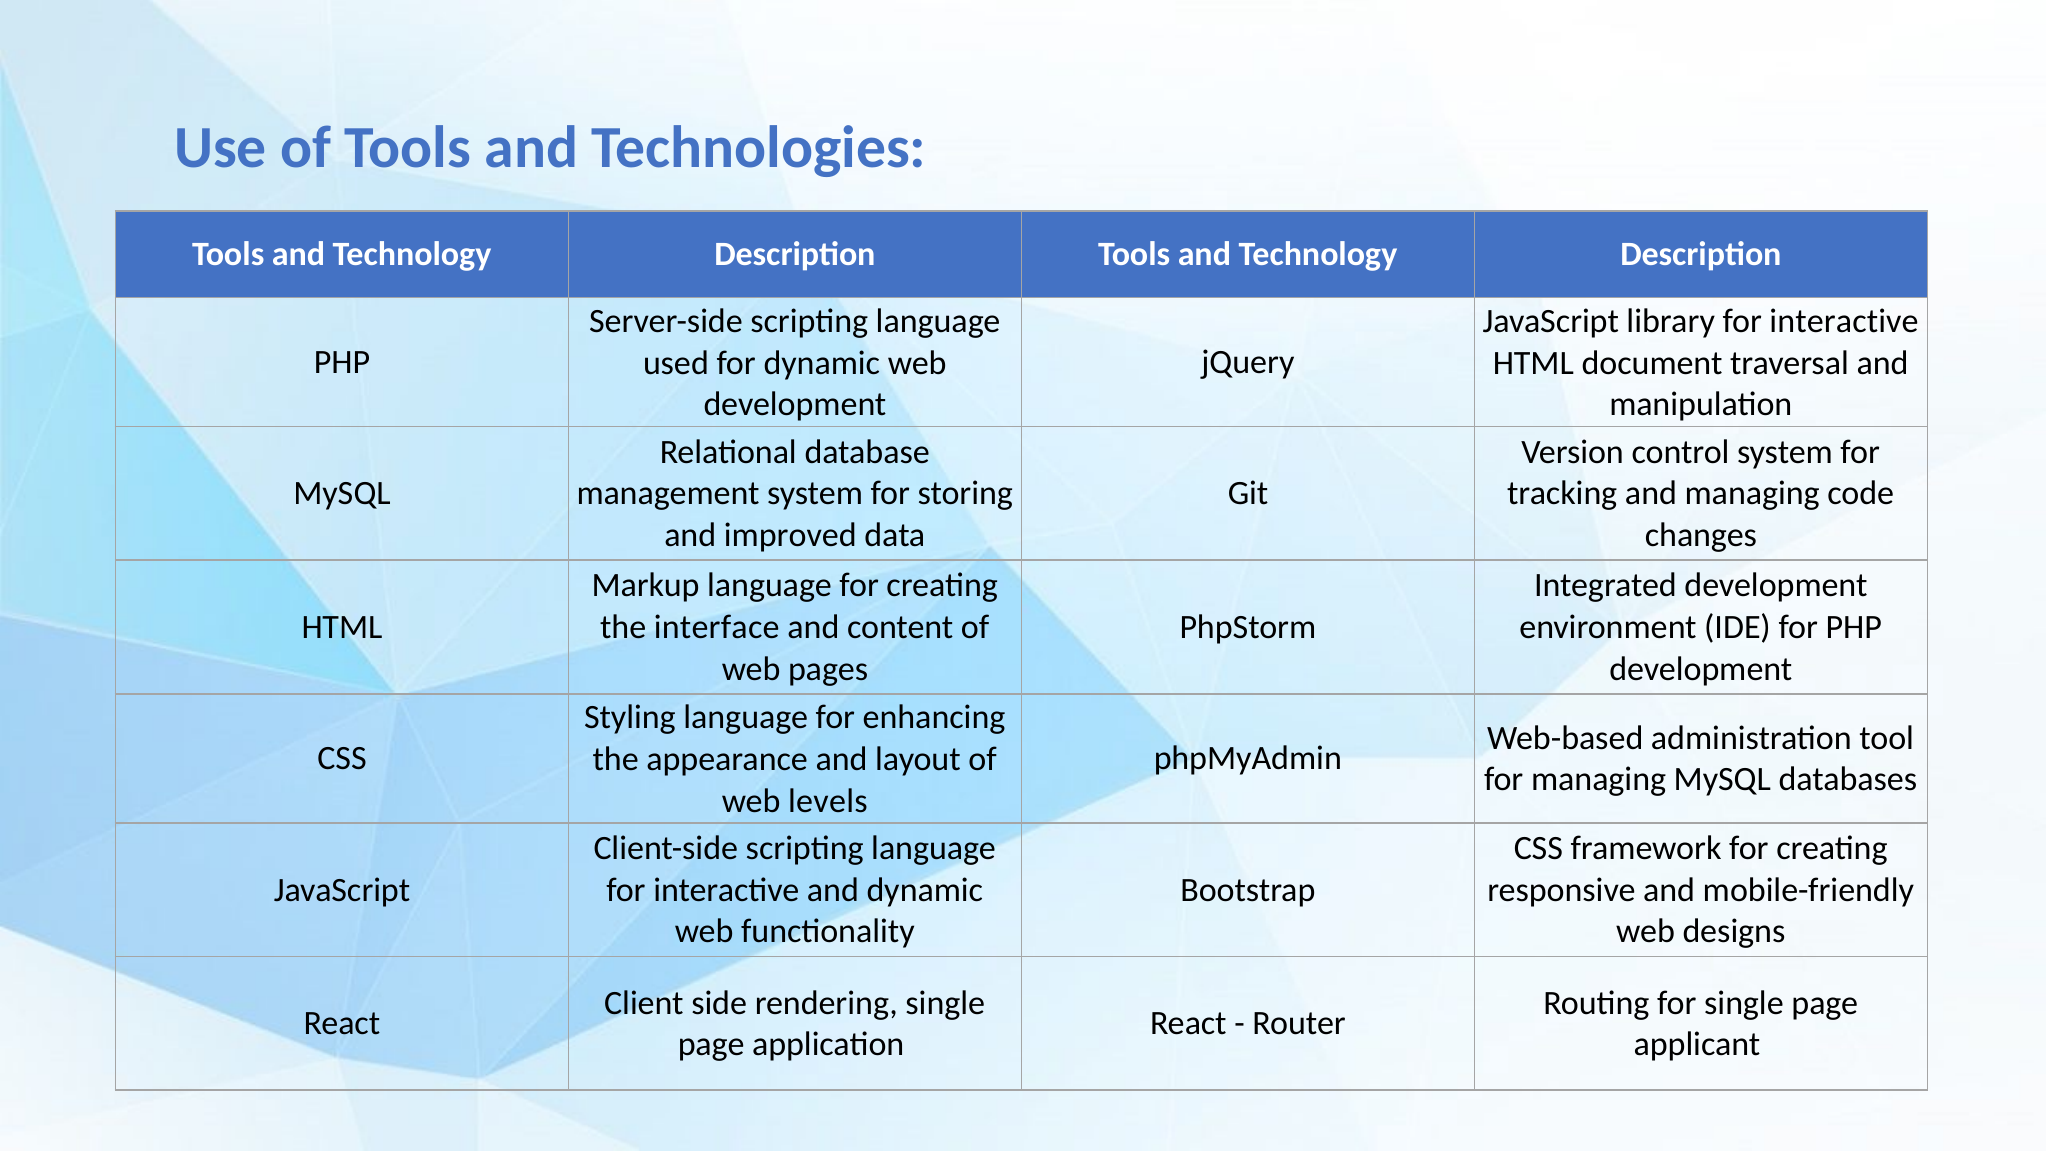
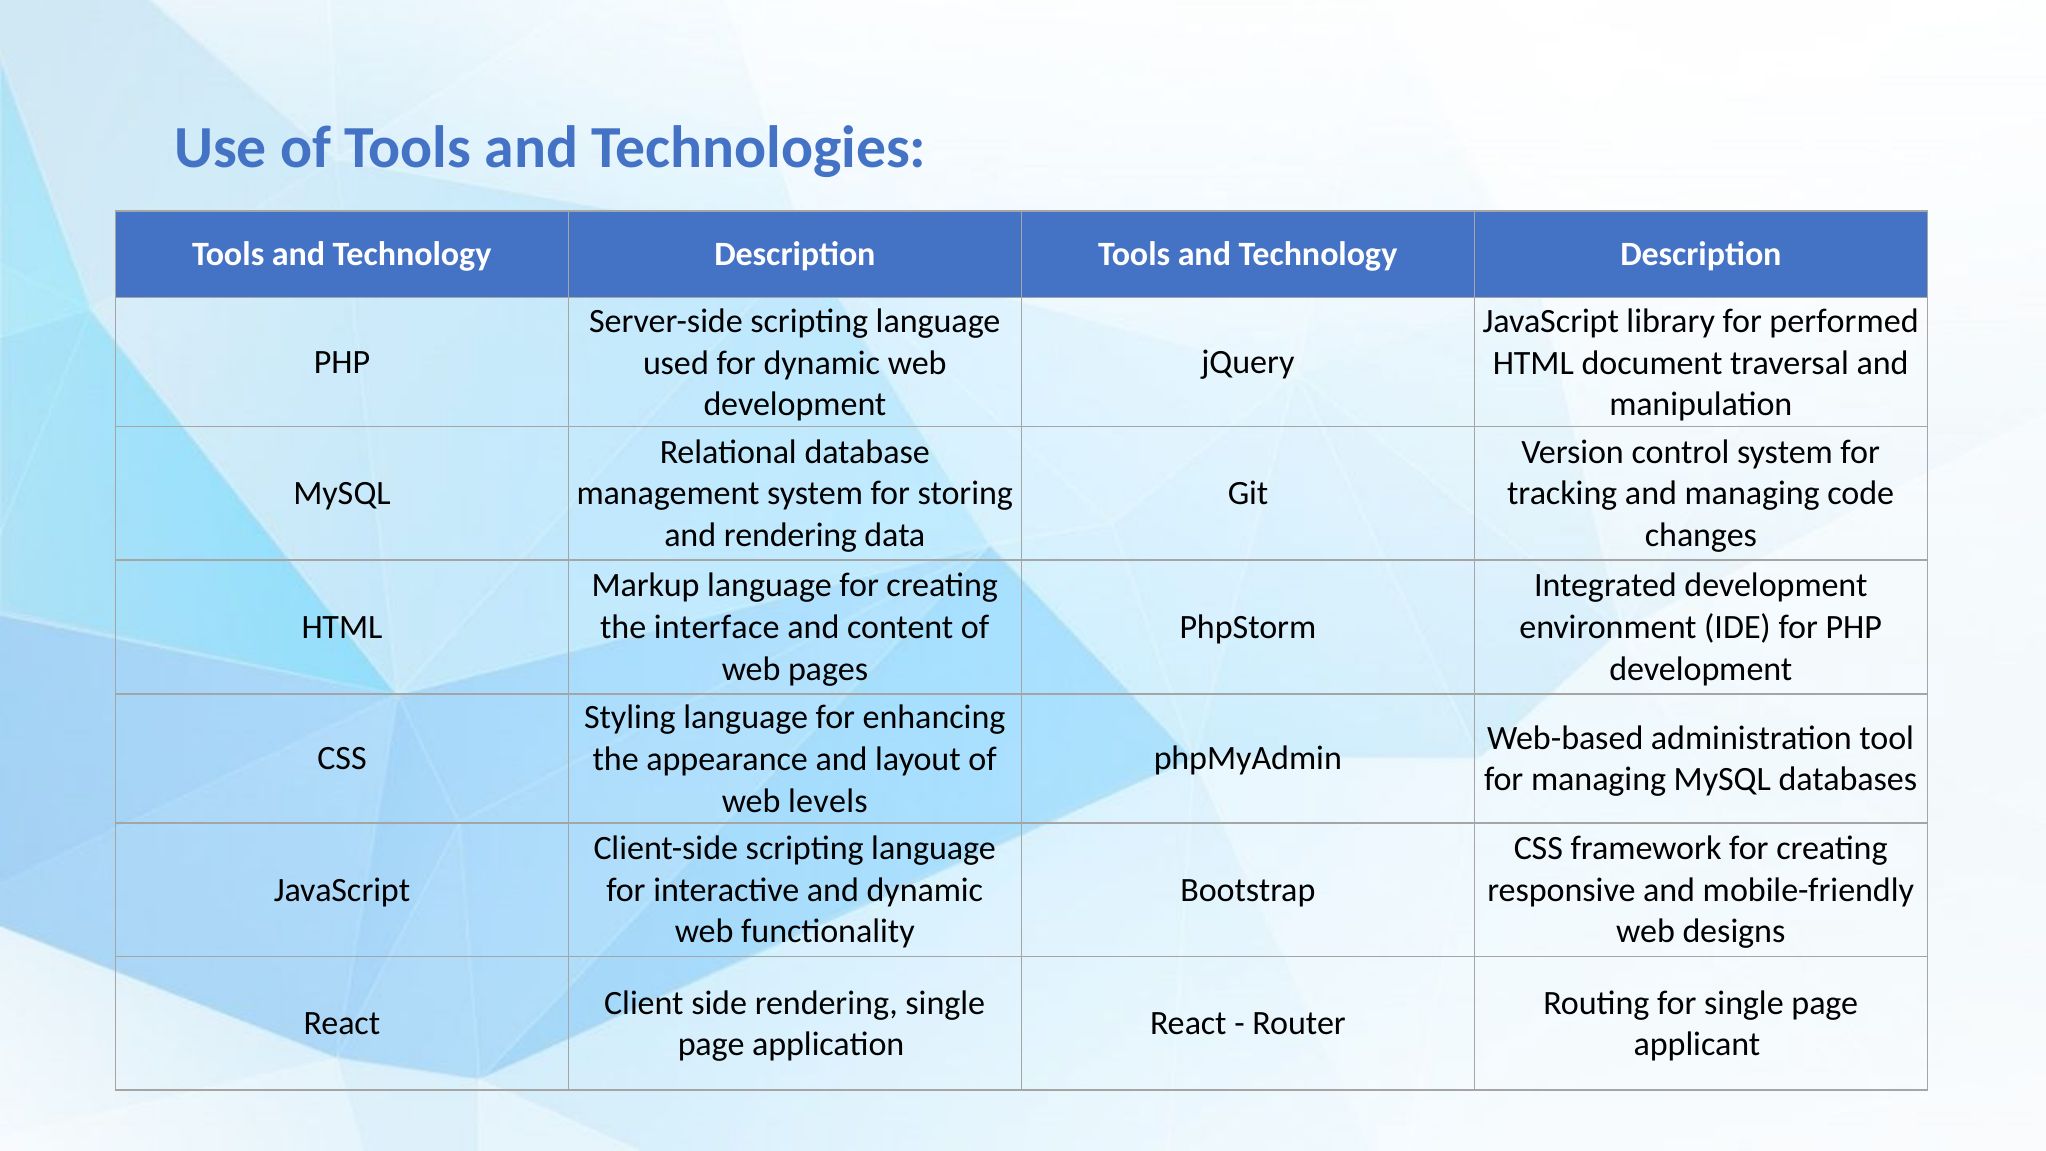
library for interactive: interactive -> performed (1844, 321)
and improved: improved -> rendering (790, 535)
